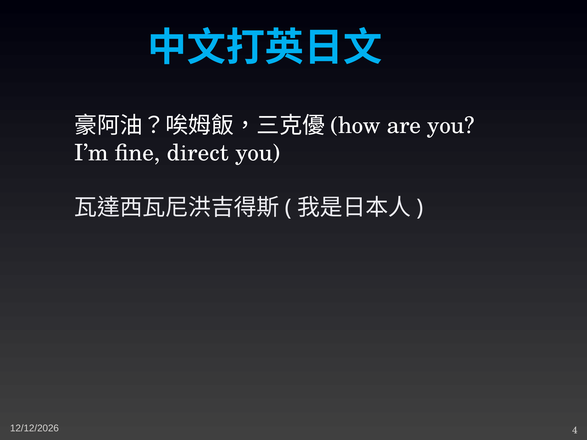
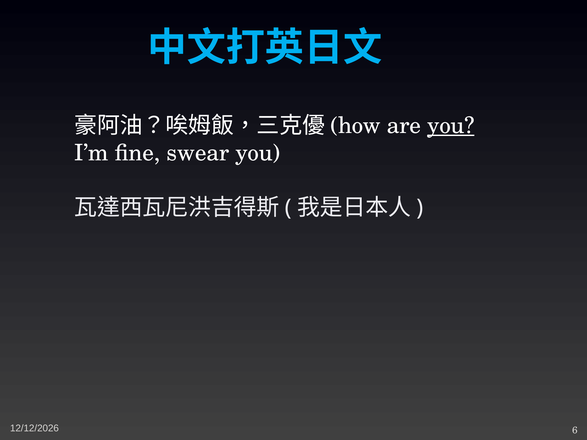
you underline: none -> present (451, 126)
direct: direct -> swear (198, 153)
4: 4 -> 6 (575, 431)
